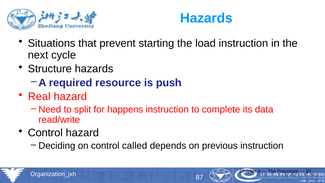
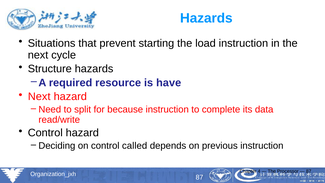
push: push -> have (169, 83)
Real: Real -> Next (39, 97)
happens: happens -> because (125, 109)
